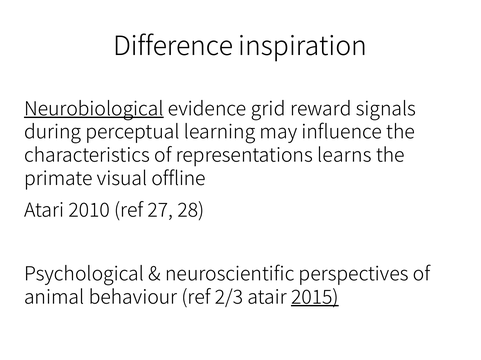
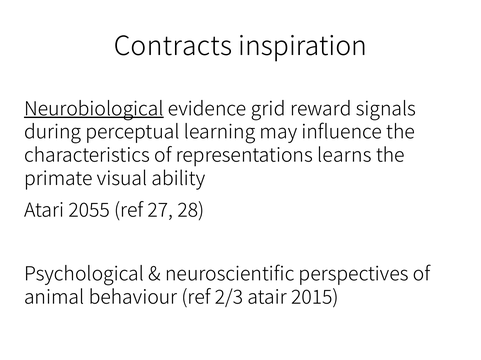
Difference: Difference -> Contracts (173, 46)
offline: offline -> ability (178, 179)
2010: 2010 -> 2055 (89, 211)
2015 underline: present -> none (315, 298)
